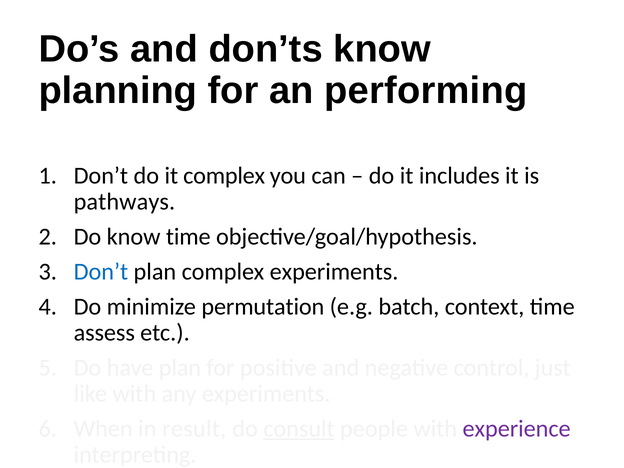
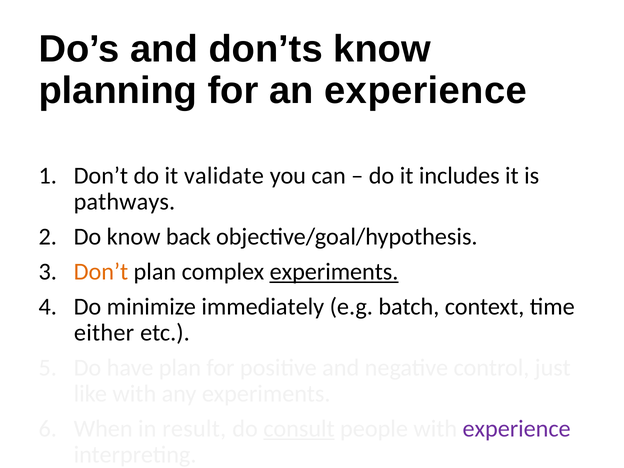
an performing: performing -> experience (426, 91)
it complex: complex -> validate (224, 176)
know time: time -> back (188, 237)
Don’t colour: blue -> orange (101, 272)
experiments underline: none -> present (334, 272)
permutation: permutation -> immediately (263, 307)
assess: assess -> either (104, 333)
